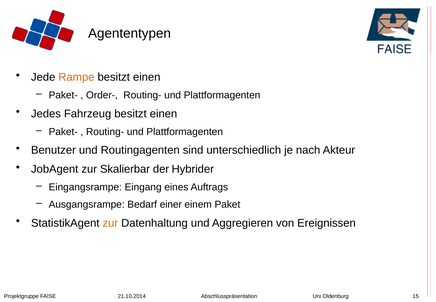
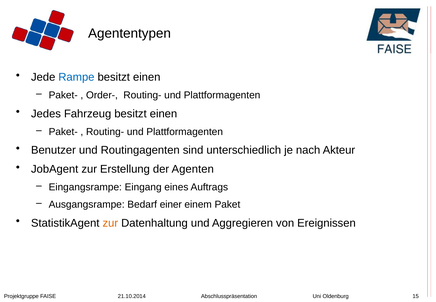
Rampe colour: orange -> blue (76, 77)
Skalierbar: Skalierbar -> Erstellung (125, 169)
Hybrider: Hybrider -> Agenten (193, 169)
